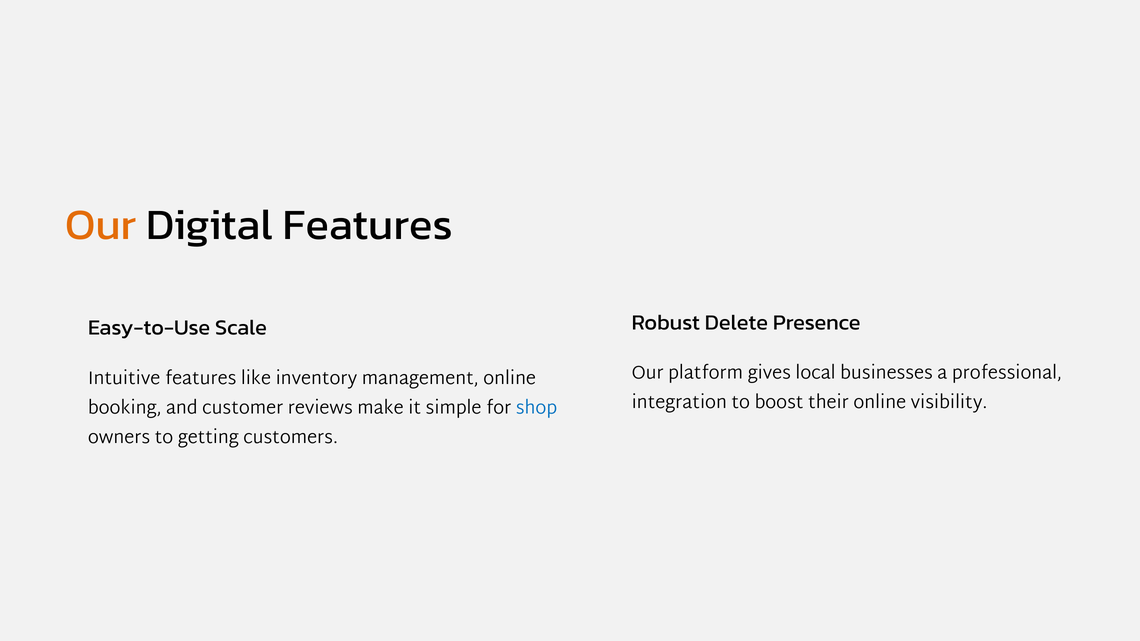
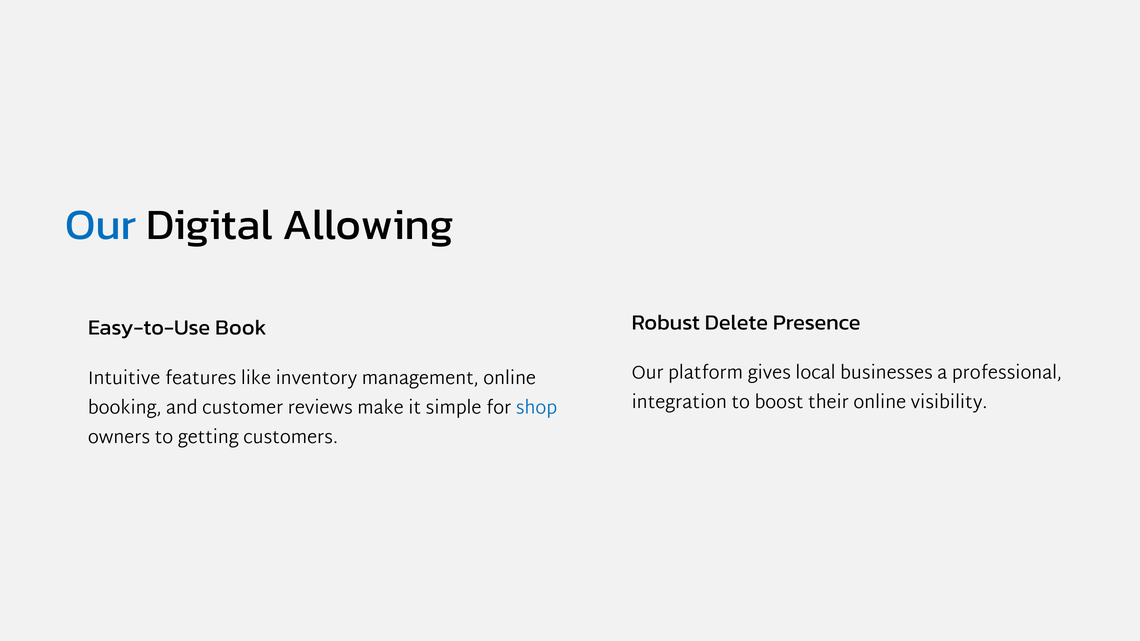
Our colour: orange -> blue (101, 225)
Digital Features: Features -> Allowing (368, 225)
Scale: Scale -> Book (241, 328)
